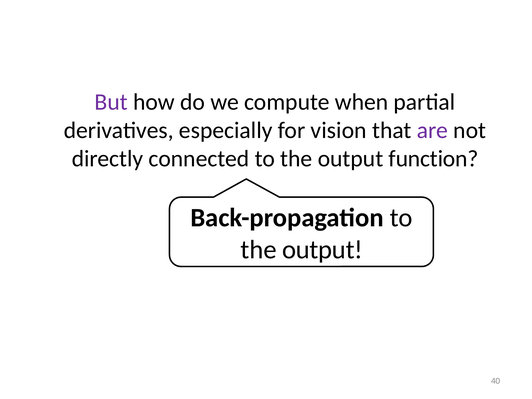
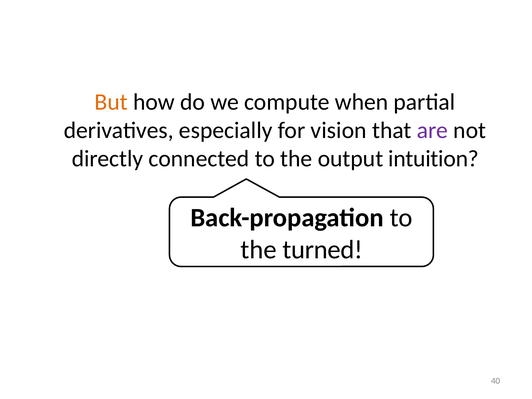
But colour: purple -> orange (111, 102)
function: function -> intuition (434, 159)
output: output -> turned (323, 250)
